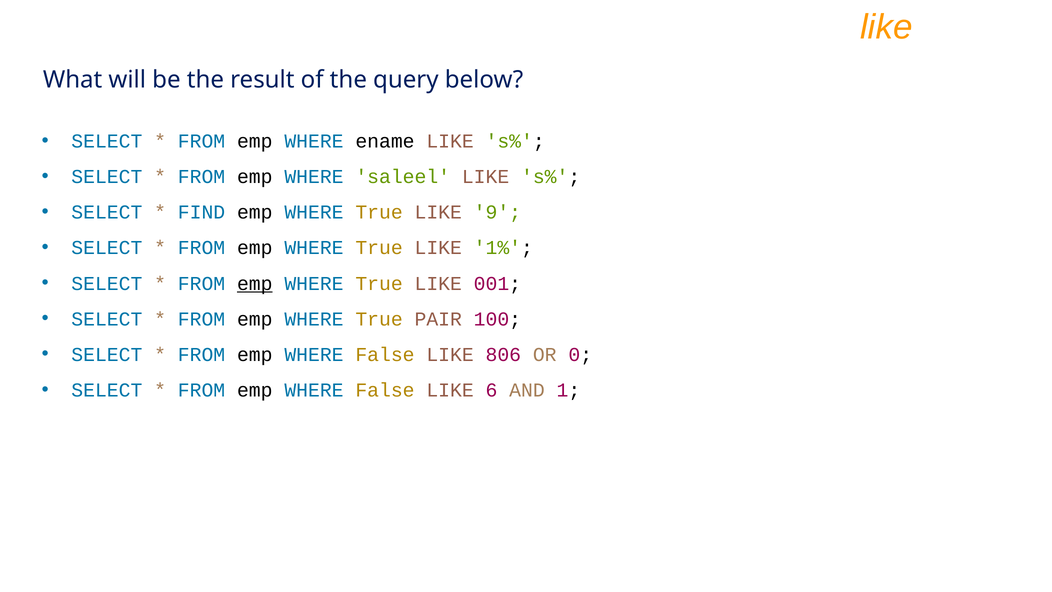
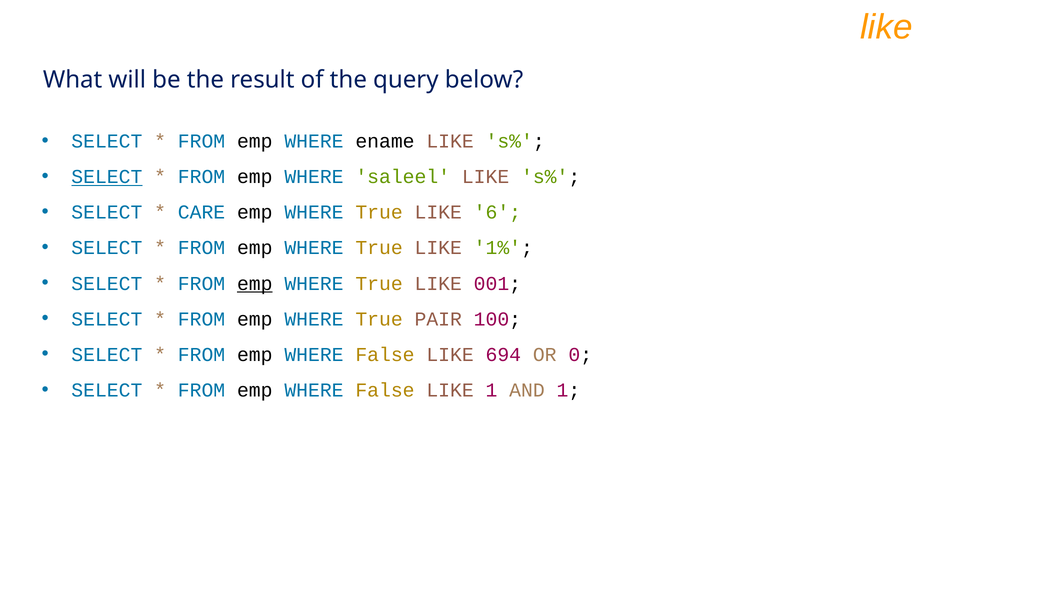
SELECT underline: none -> present (107, 177)
FIND: FIND -> CARE (202, 212)
9: 9 -> 6 (497, 212)
806: 806 -> 694 (503, 354)
LIKE 6: 6 -> 1 (491, 390)
